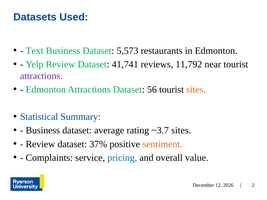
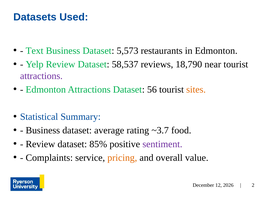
41,741: 41,741 -> 58,537 (125, 64)
11,792: 11,792 -> 18,790 (189, 64)
~3.7 sites: sites -> food (181, 131)
37%: 37% -> 85% (98, 144)
sentiment colour: orange -> purple (162, 144)
pricing colour: blue -> orange (122, 158)
